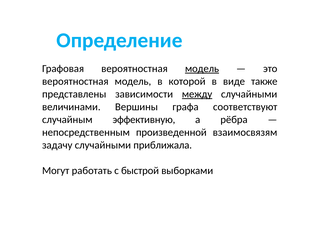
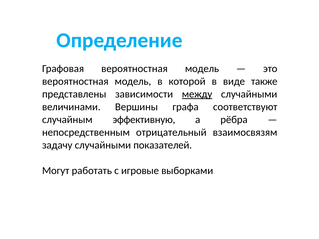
модель underline: present -> none (202, 69)
произведенной: произведенной -> отрицательный (171, 132)
приближала: приближала -> показателей (163, 145)
быстрой: быстрой -> игровые (140, 171)
